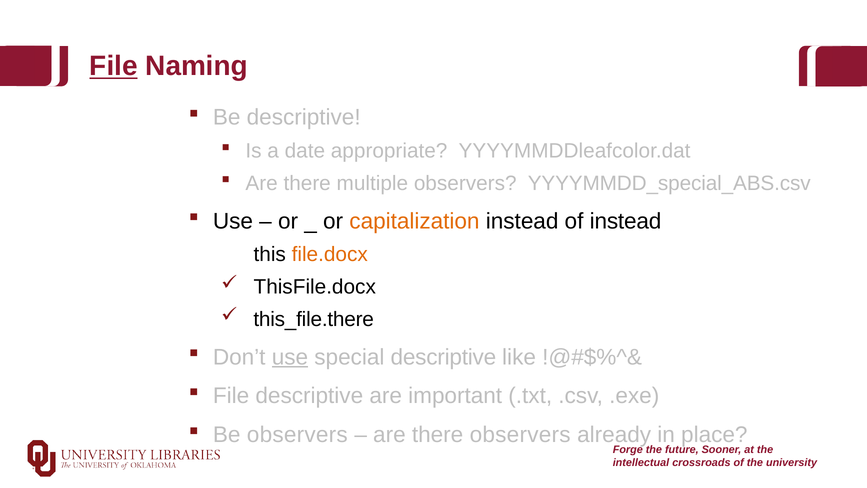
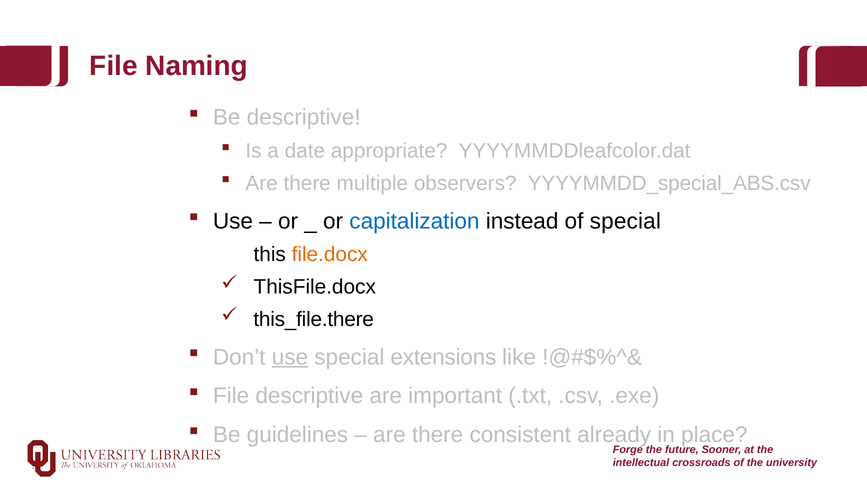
File underline: present -> none (114, 66)
capitalization colour: orange -> blue (414, 221)
of instead: instead -> special (625, 221)
special descriptive: descriptive -> extensions (443, 357)
Be observers: observers -> guidelines (297, 435)
there observers: observers -> consistent (520, 435)
